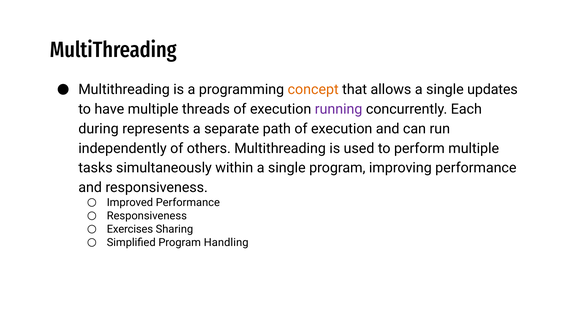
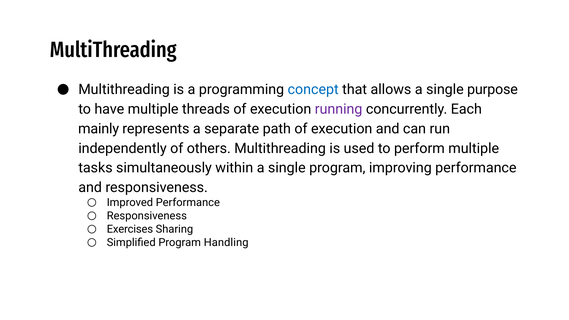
concept colour: orange -> blue (313, 89)
updates: updates -> purpose (492, 89)
during: during -> mainly (99, 129)
